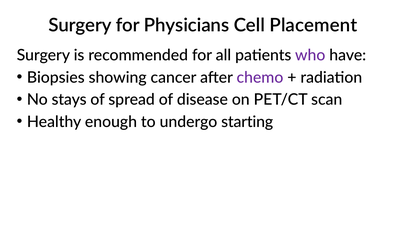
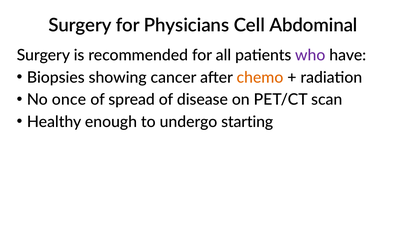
Placement: Placement -> Abdominal (313, 25)
chemo colour: purple -> orange (260, 78)
stays: stays -> once (69, 100)
